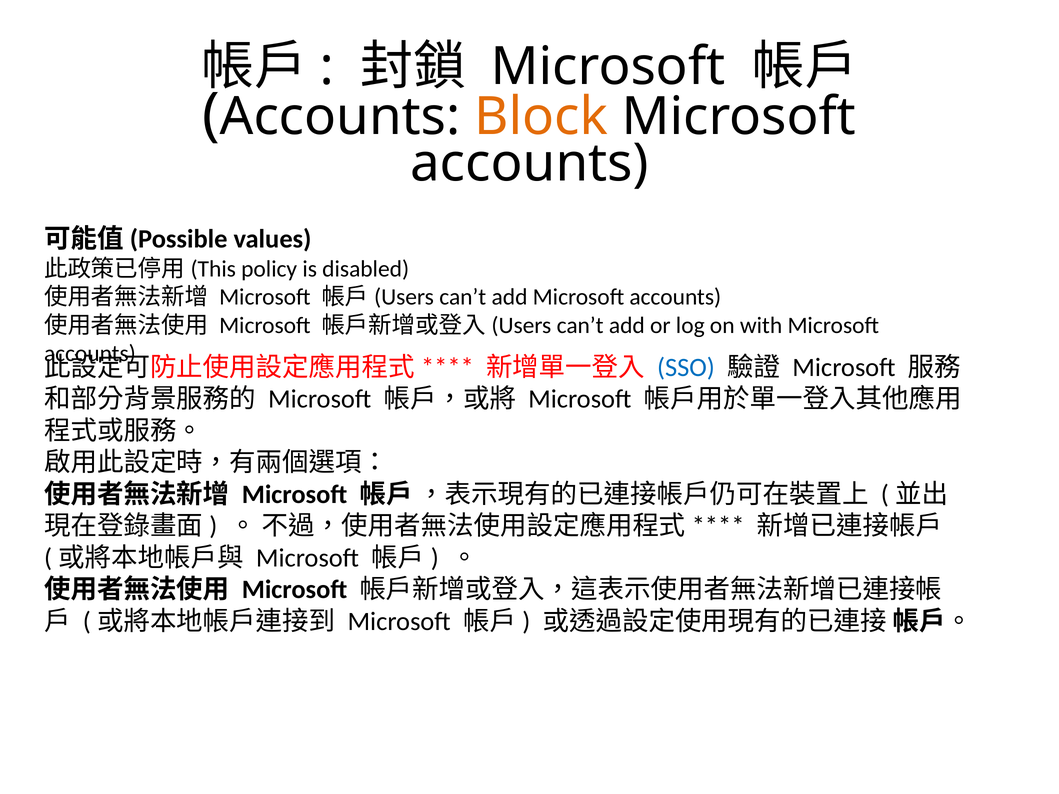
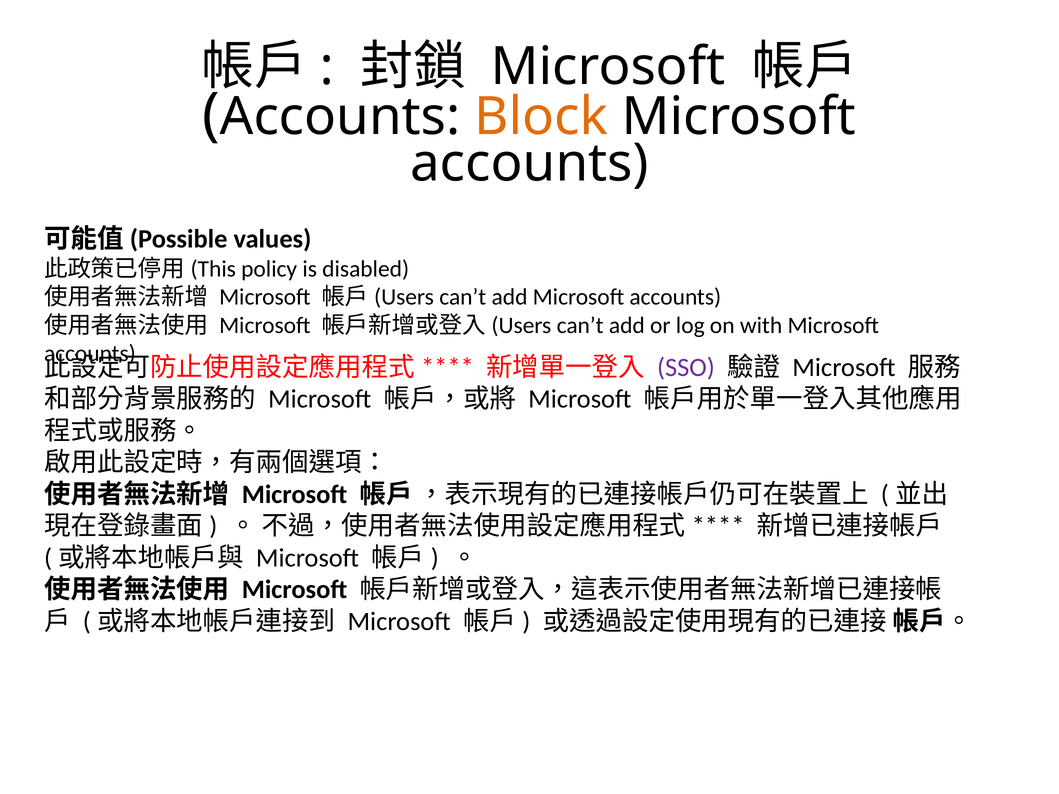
SSO colour: blue -> purple (686, 367)
